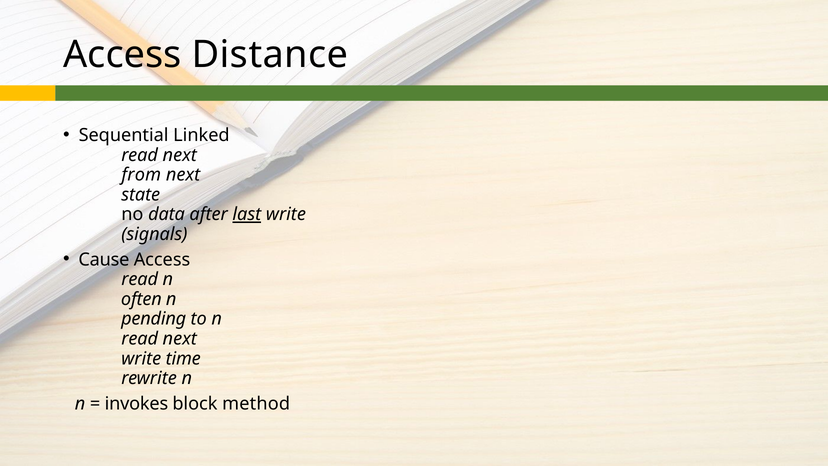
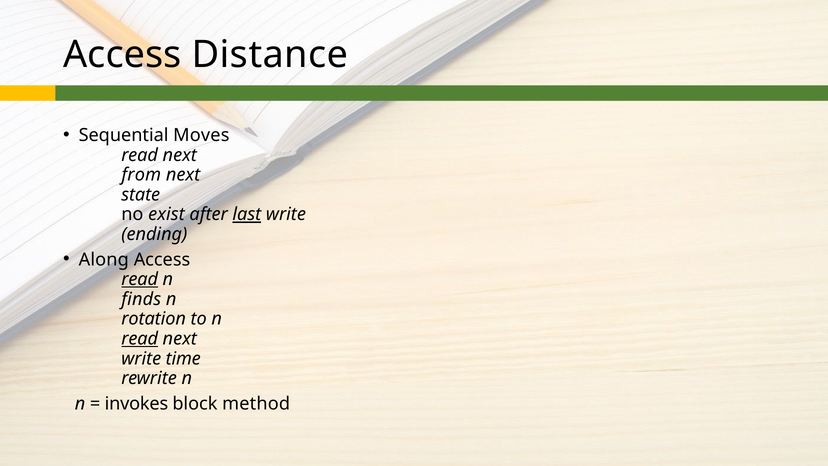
Linked: Linked -> Moves (201, 135)
data: data -> exist (166, 214)
signals: signals -> ending (154, 234)
Cause: Cause -> Along (104, 259)
read underline: none -> present (140, 279)
often: often -> finds (141, 299)
pending: pending -> rotation (154, 319)
read underline: none -> present (140, 339)
